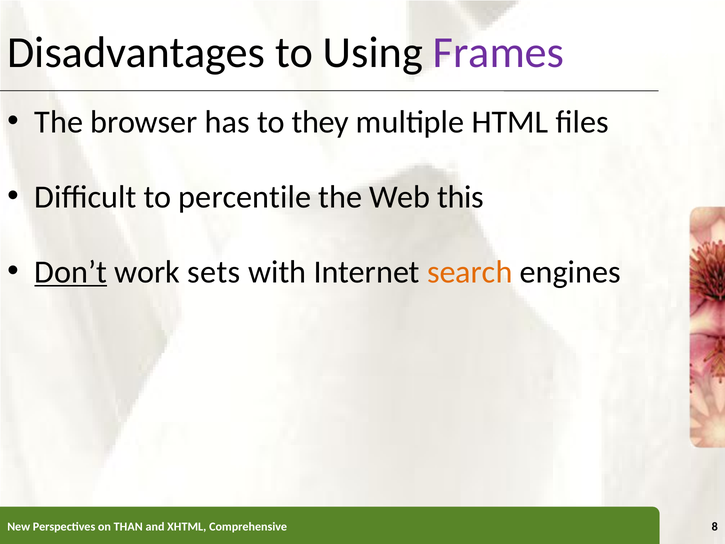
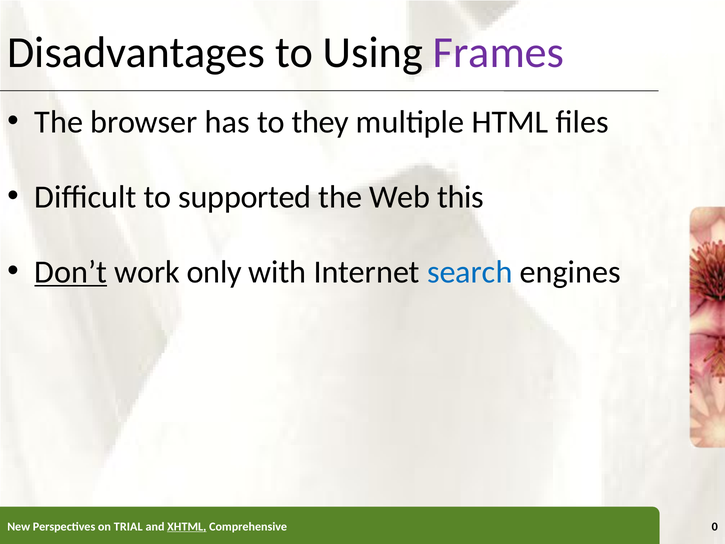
percentile: percentile -> supported (245, 197)
sets: sets -> only (214, 272)
search colour: orange -> blue (470, 272)
THAN: THAN -> TRIAL (128, 526)
XHTML underline: none -> present (187, 526)
8: 8 -> 0 (715, 526)
